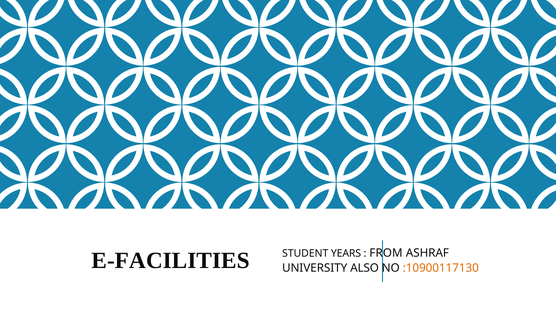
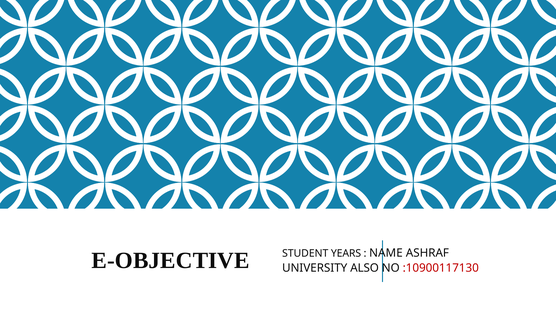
E-FACILITIES: E-FACILITIES -> E-OBJECTIVE (171, 260)
FROM: FROM -> NAME (386, 253)
:10900117130 colour: orange -> red (441, 268)
